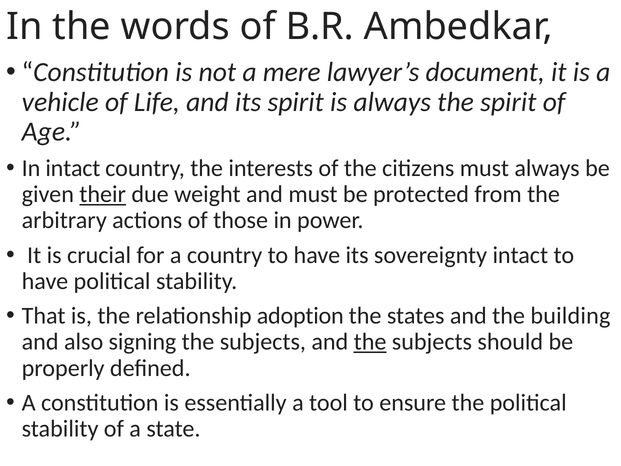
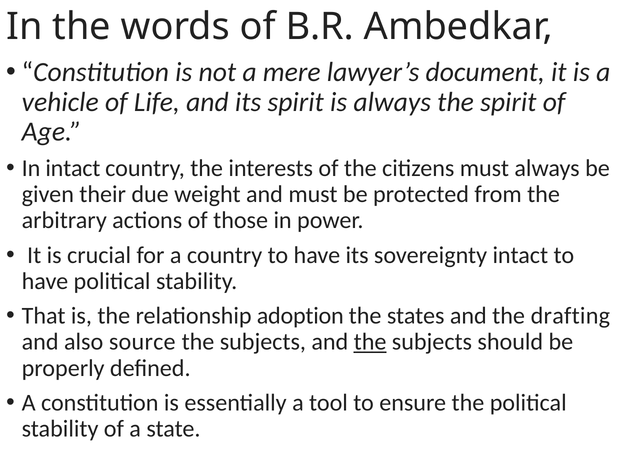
their underline: present -> none (103, 194)
building: building -> drafting (570, 316)
signing: signing -> source (142, 342)
